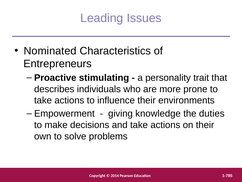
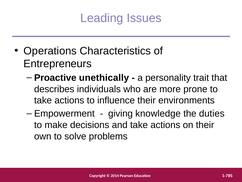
Nominated: Nominated -> Operations (50, 51)
stimulating: stimulating -> unethically (104, 78)
